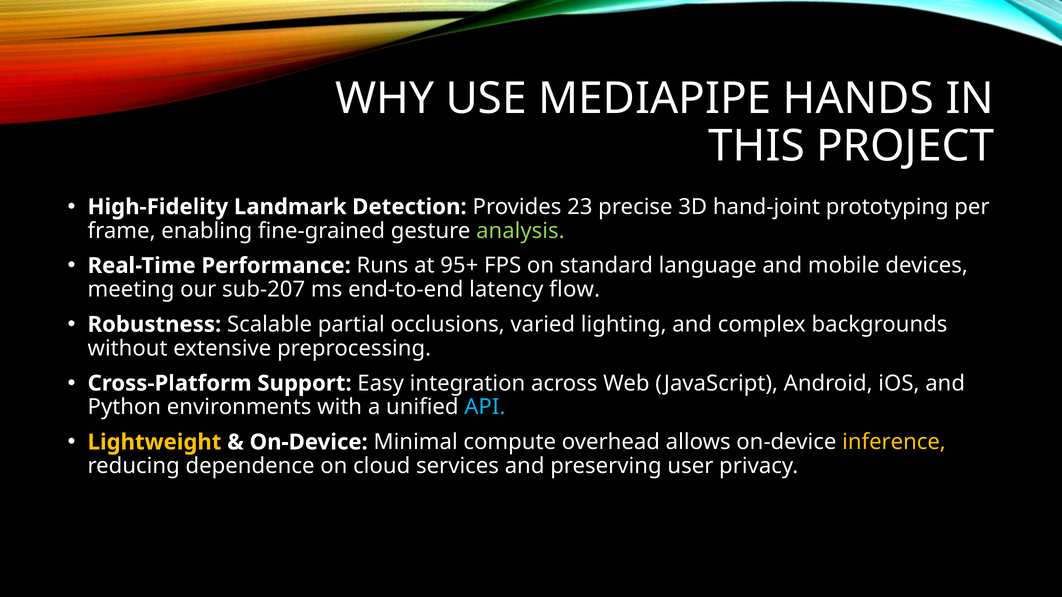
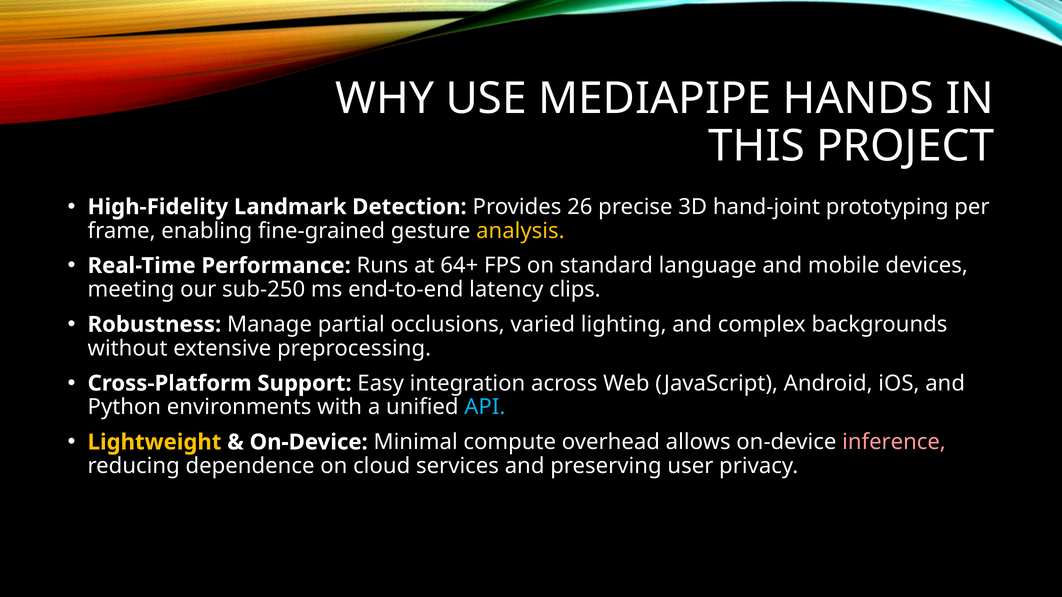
23: 23 -> 26 (580, 207)
analysis colour: light green -> yellow (520, 231)
95+: 95+ -> 64+ (459, 266)
sub-207: sub-207 -> sub-250 (264, 290)
flow: flow -> clips (575, 290)
Scalable: Scalable -> Manage (270, 325)
inference colour: yellow -> pink (894, 442)
